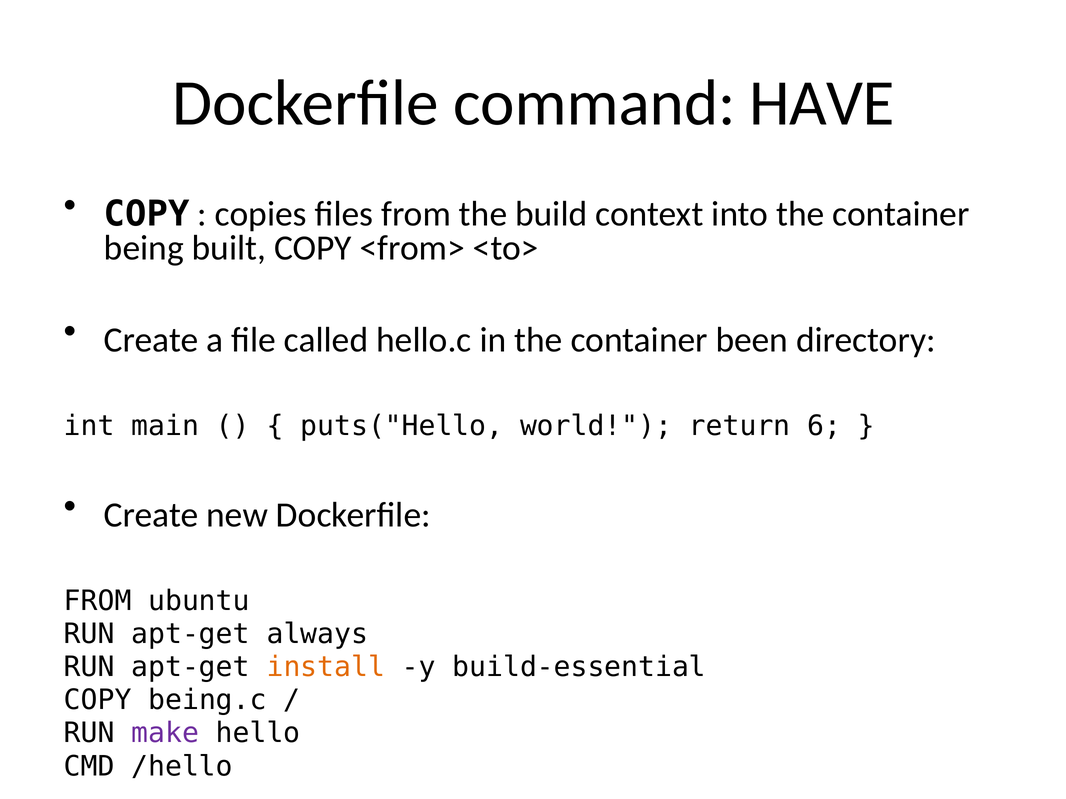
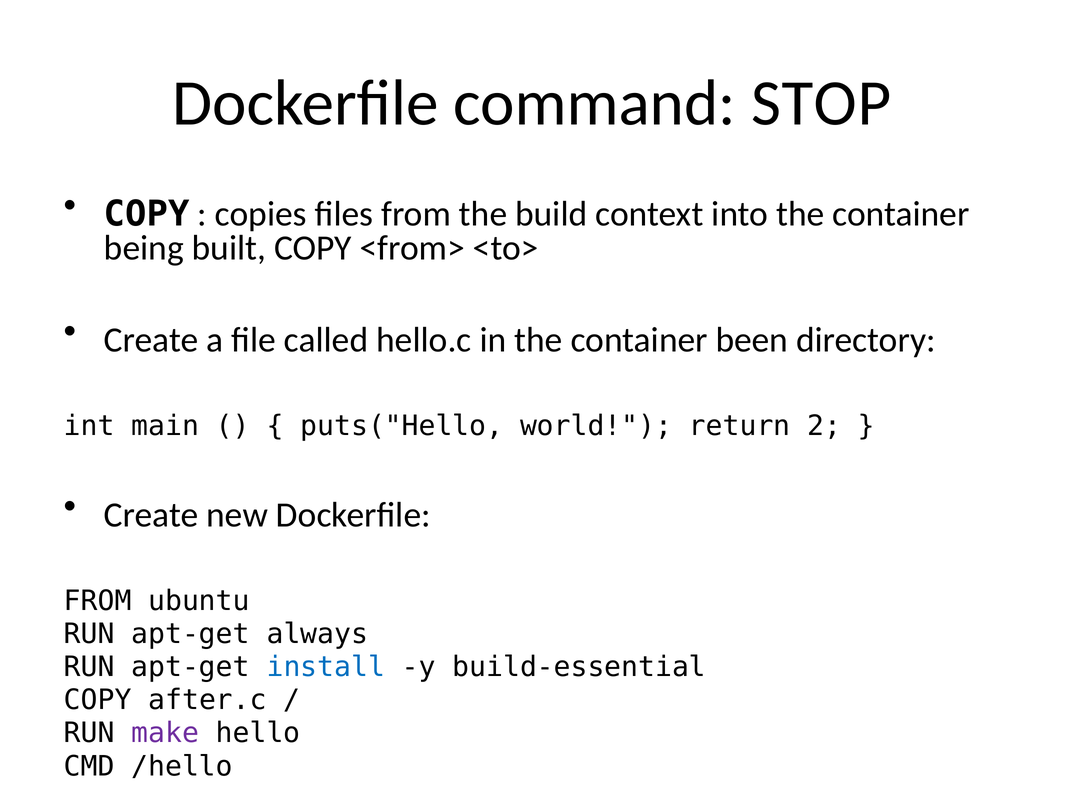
HAVE: HAVE -> STOP (821, 103)
6: 6 -> 2 (824, 426)
install colour: orange -> blue (326, 667)
being.c: being.c -> after.c (208, 701)
